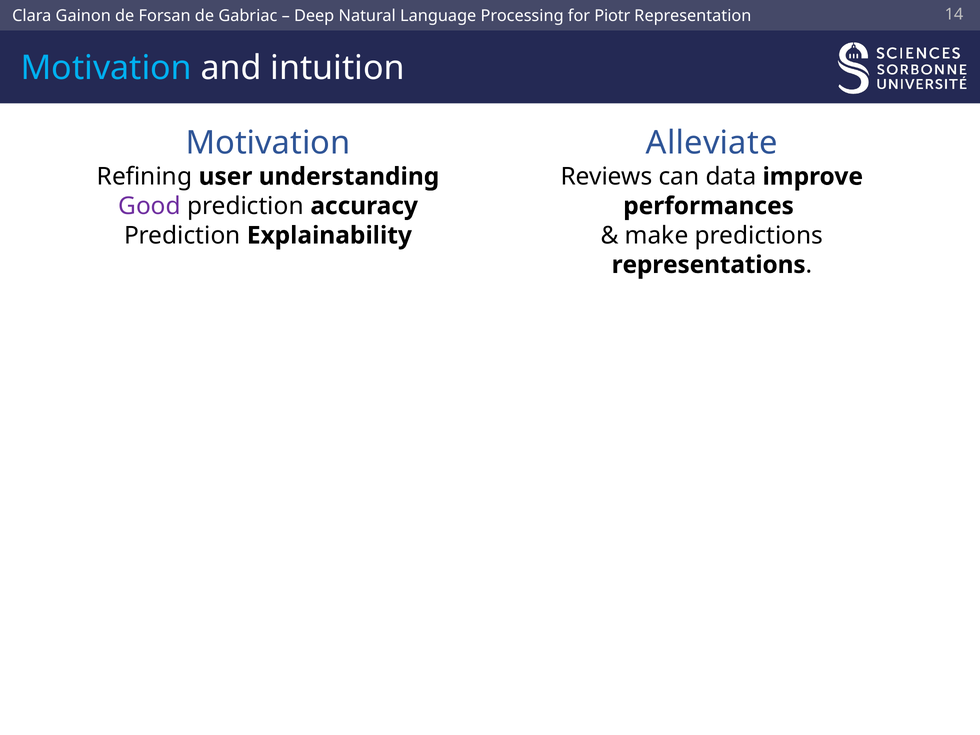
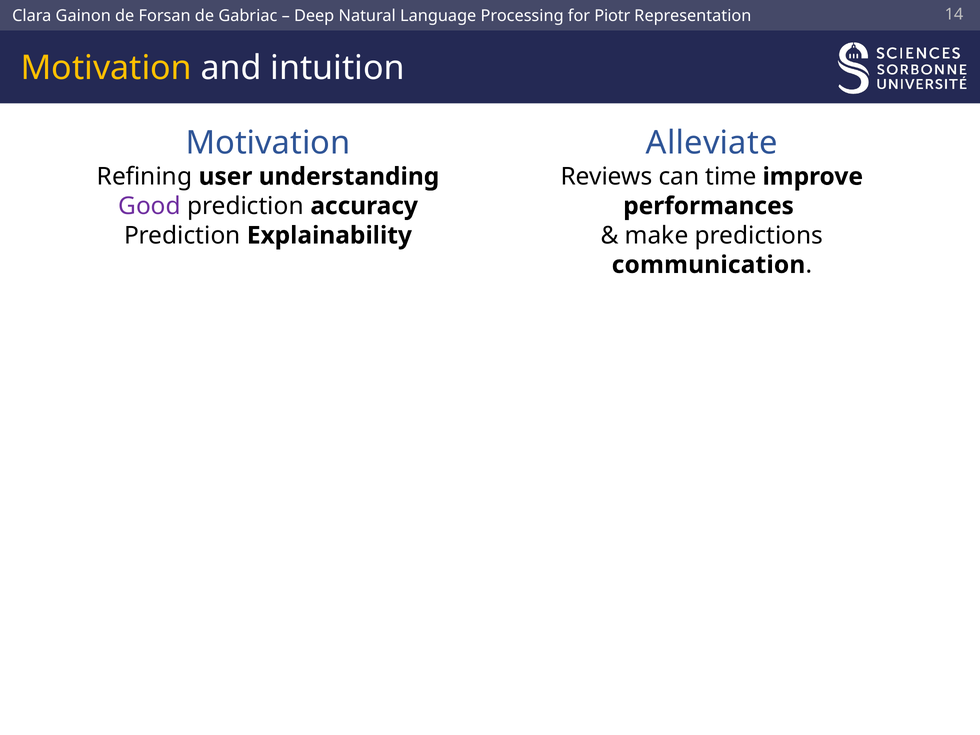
Motivation colour: light blue -> yellow (106, 68)
data: data -> time (731, 177)
representations: representations -> communication (708, 265)
